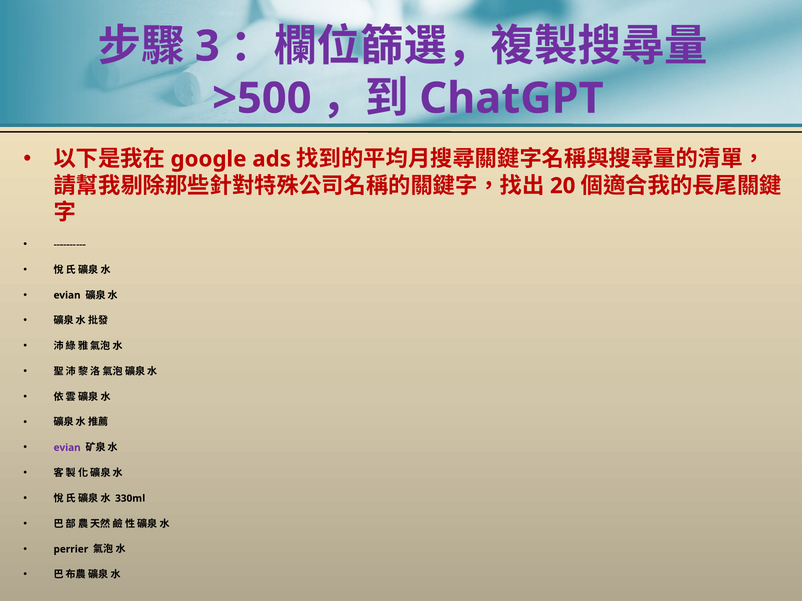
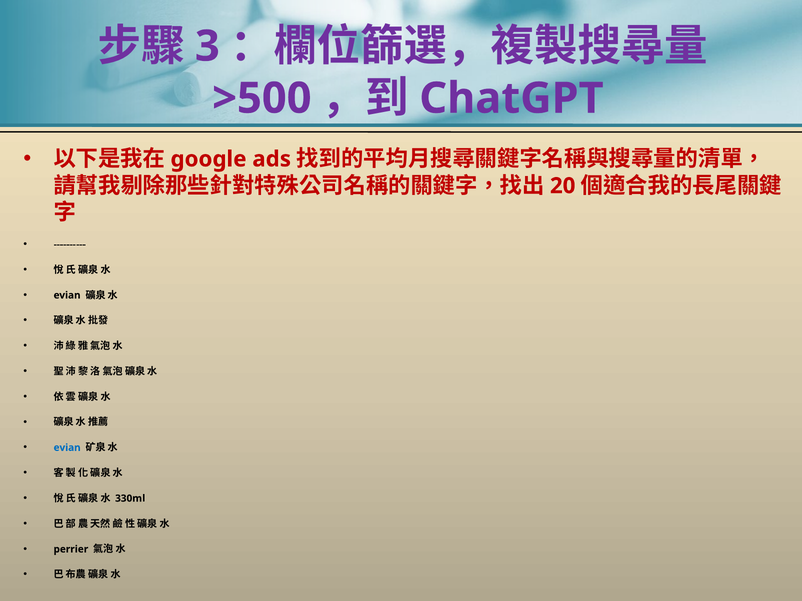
evian colour: purple -> blue (67, 448)
